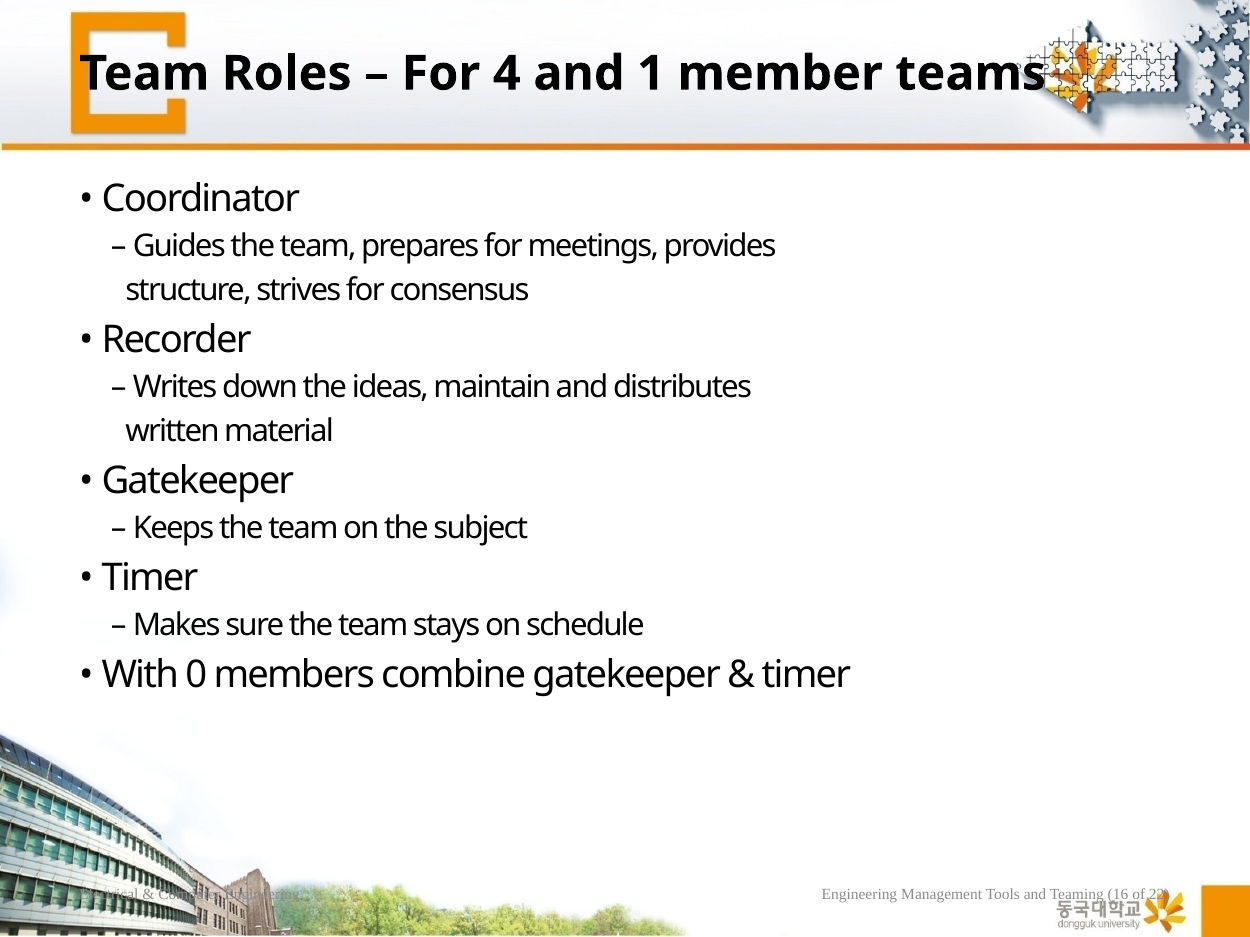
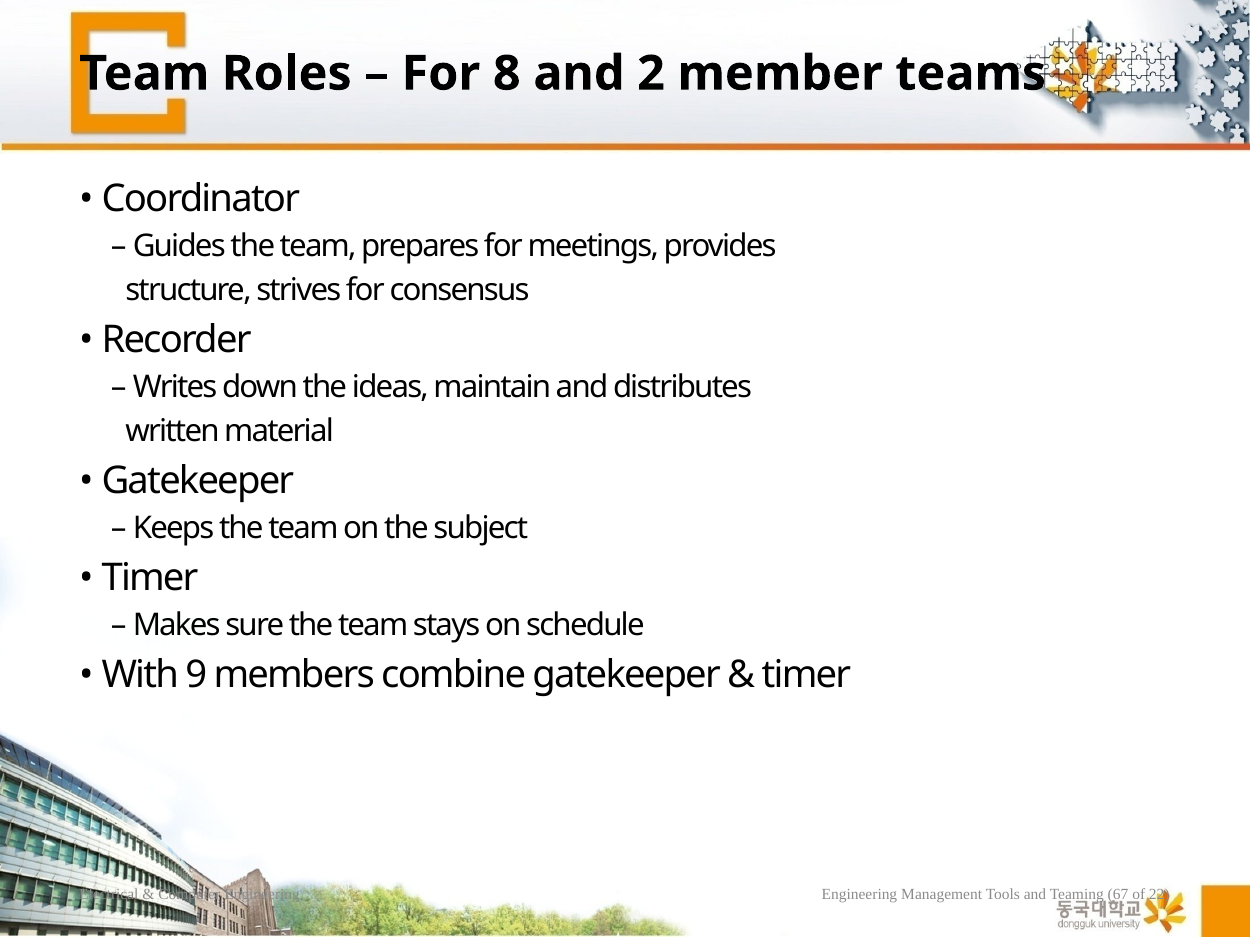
4: 4 -> 8 (507, 74)
1: 1 -> 2 (651, 74)
0: 0 -> 9 (196, 675)
16: 16 -> 67 (1118, 895)
